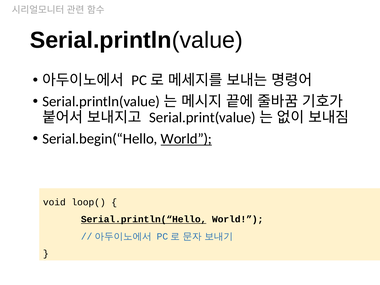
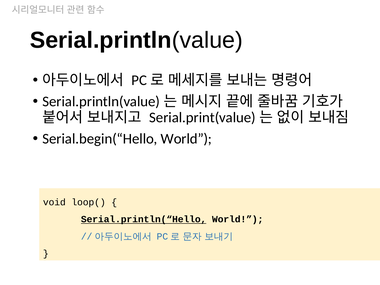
World underline: present -> none (186, 139)
